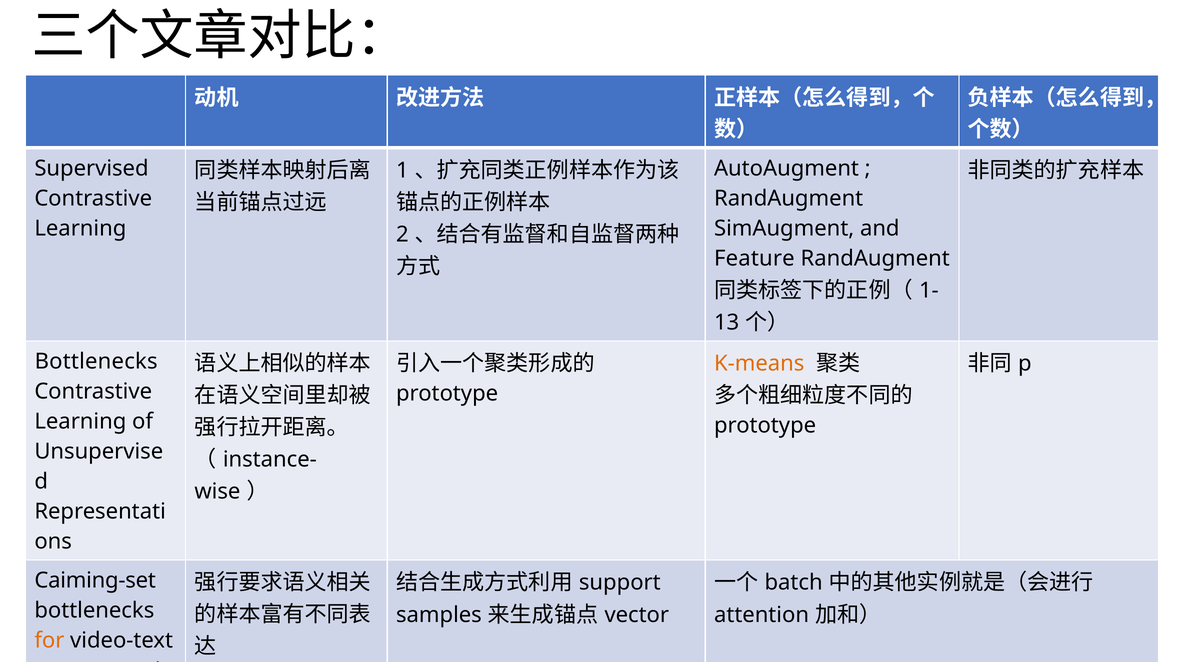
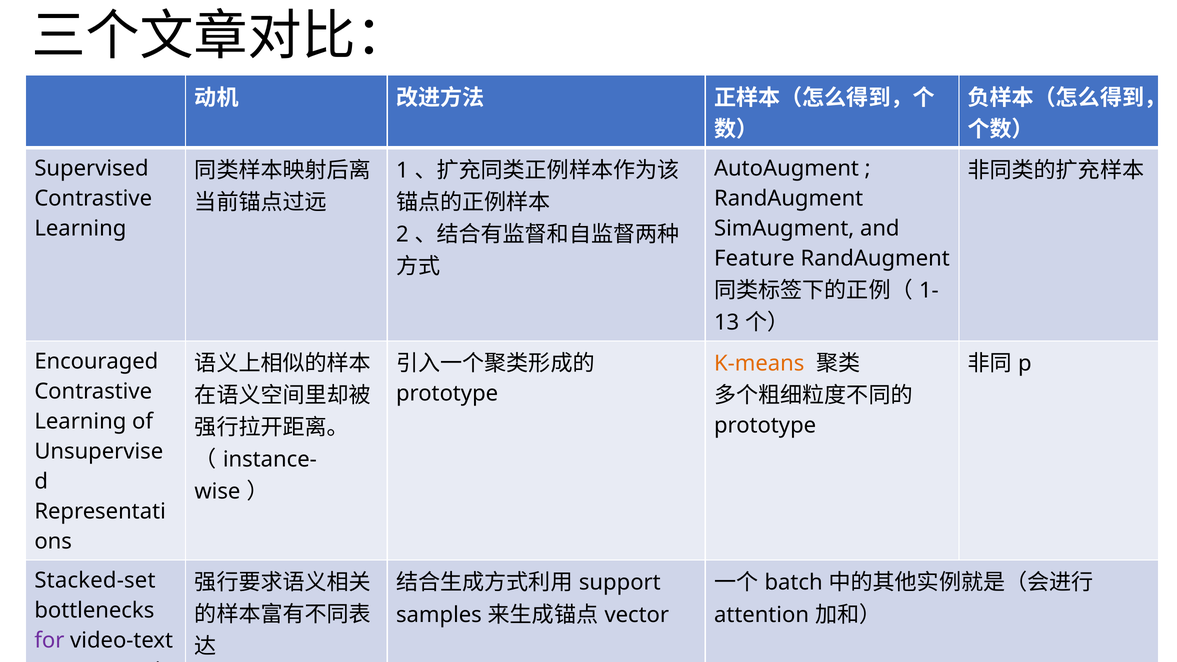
Bottlenecks: Bottlenecks -> Encouraged (96, 362)
Caiming-set: Caiming-set -> Stacked-set (95, 581)
for colour: orange -> purple (49, 641)
